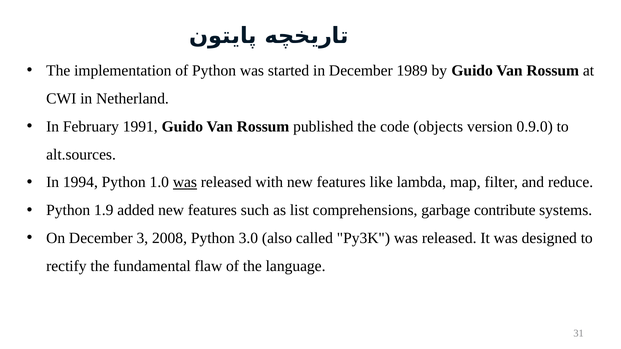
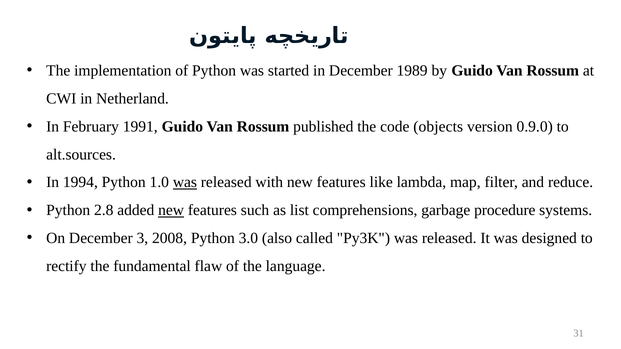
1.9: 1.9 -> 2.8 (104, 210)
new underline: none -> present (171, 210)
contribute: contribute -> procedure (505, 210)
